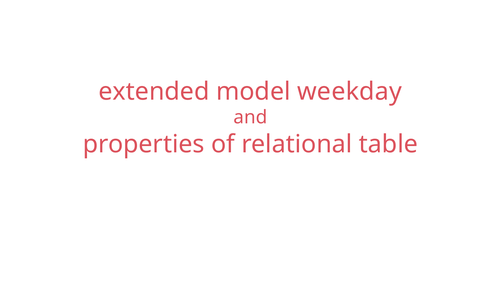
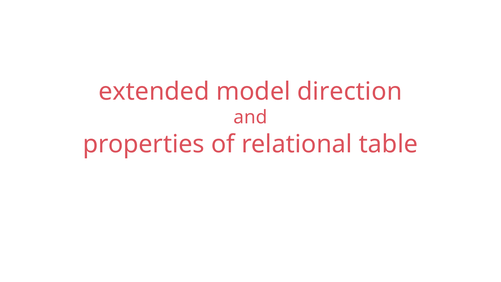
weekday: weekday -> direction (350, 91)
